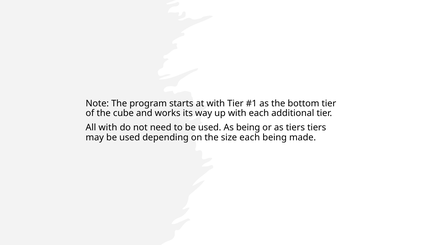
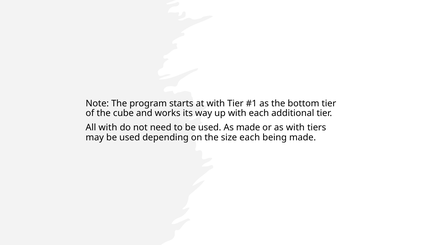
As being: being -> made (248, 128)
as tiers: tiers -> with (295, 128)
